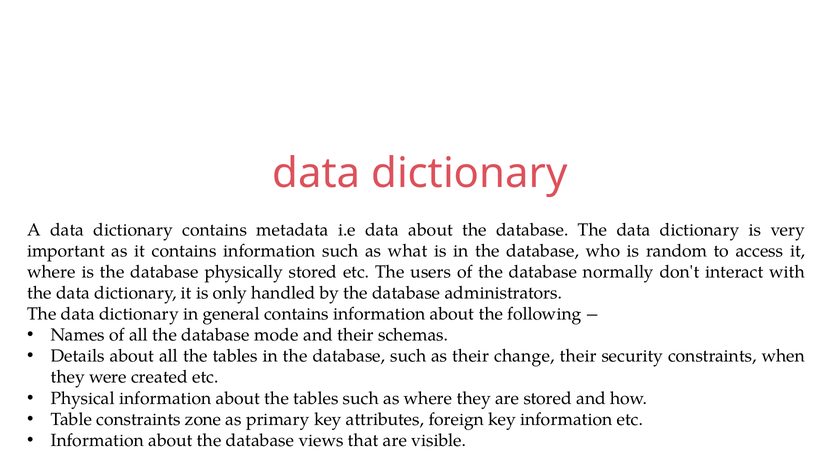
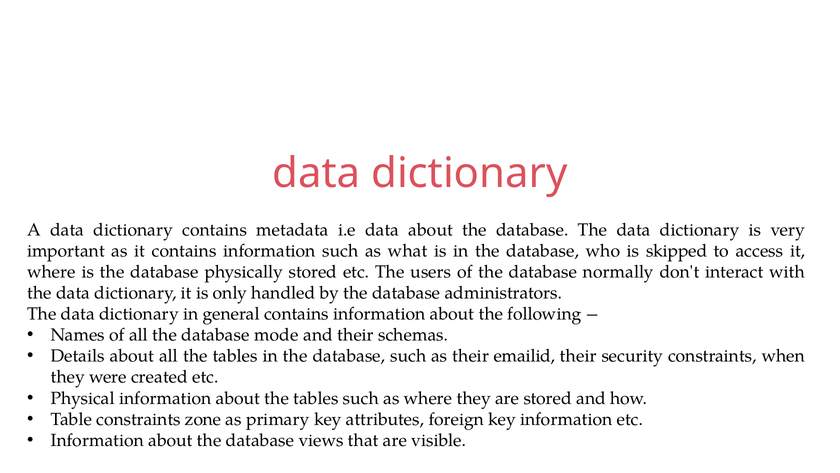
random: random -> skipped (677, 251)
change: change -> emailid (525, 356)
